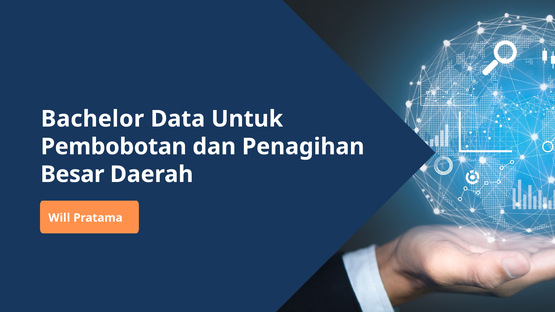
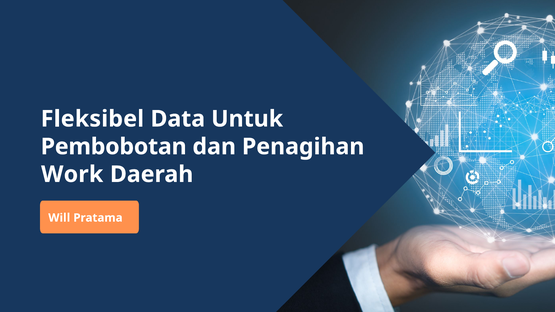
Bachelor: Bachelor -> Fleksibel (92, 119)
Besar: Besar -> Work (72, 174)
